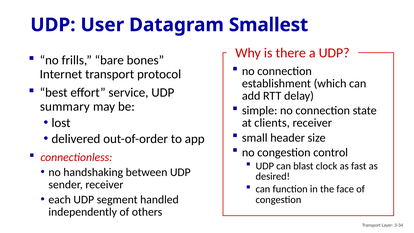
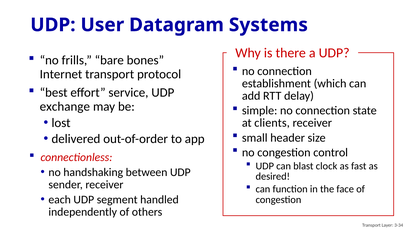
Smallest: Smallest -> Systems (268, 25)
summary: summary -> exchange (65, 107)
